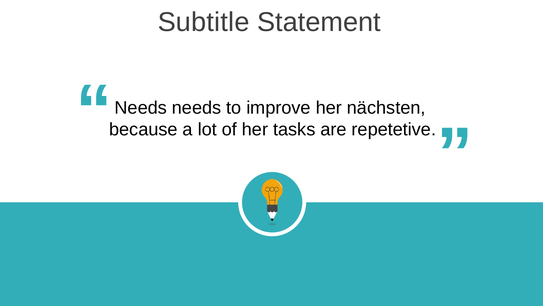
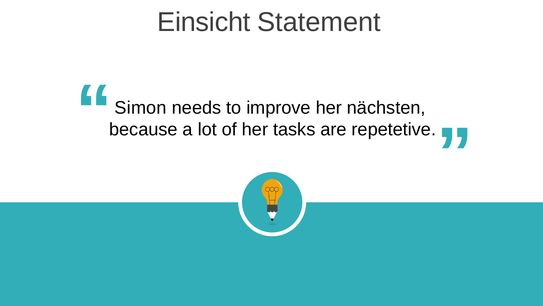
Subtitle: Subtitle -> Einsicht (204, 22)
Needs: Needs -> Simon (141, 108)
